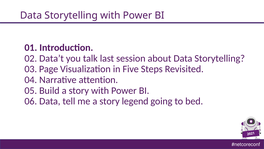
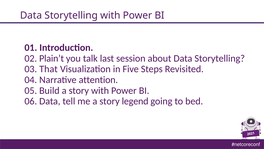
Data’t: Data’t -> Plain’t (52, 58)
Page: Page -> That (48, 69)
